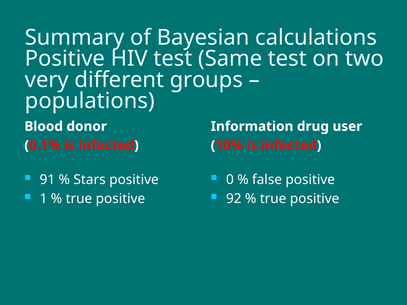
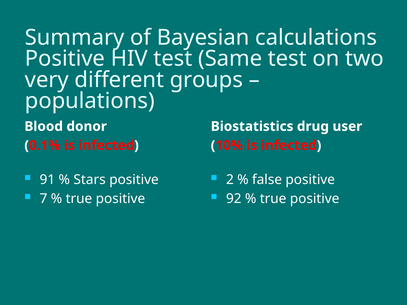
Information: Information -> Biostatistics (252, 127)
0: 0 -> 2 (230, 180)
1: 1 -> 7 (44, 199)
